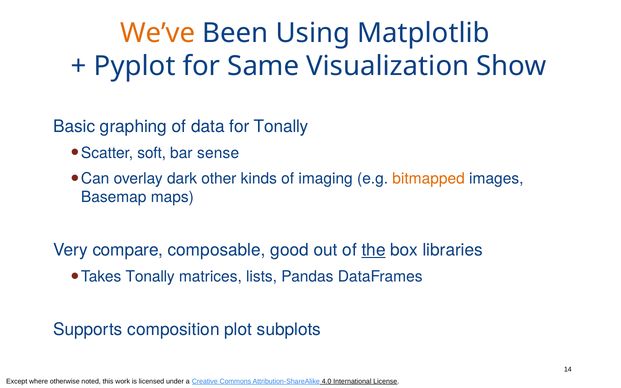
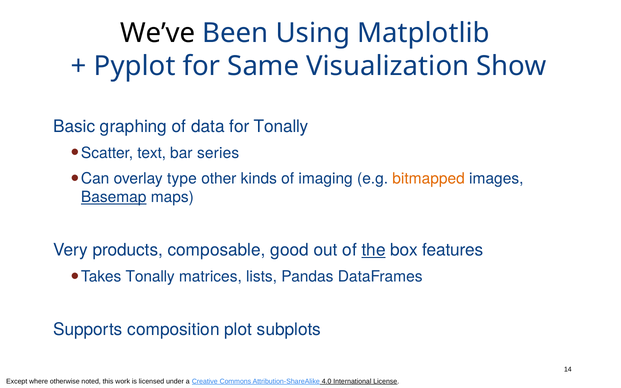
We’ve colour: orange -> black (158, 33)
soft: soft -> text (152, 153)
sense: sense -> series (218, 153)
dark: dark -> type (182, 179)
Basemap underline: none -> present (114, 197)
compare: compare -> products (128, 250)
libraries: libraries -> features (453, 250)
